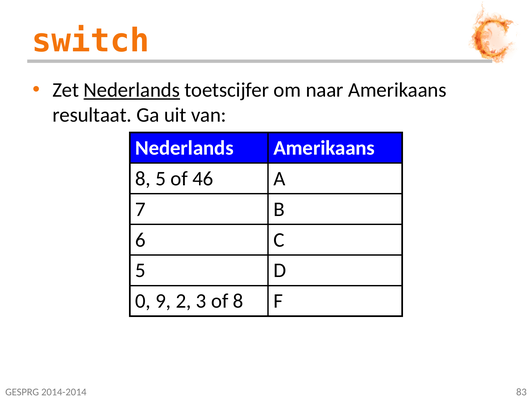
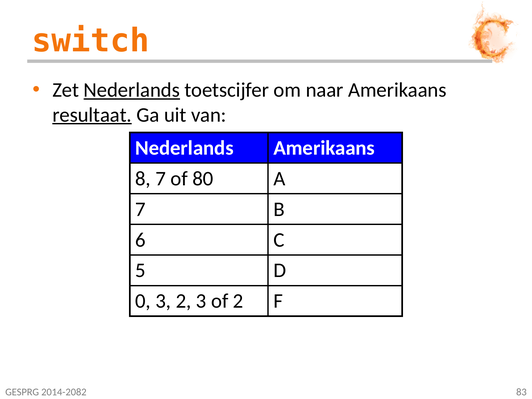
resultaat underline: none -> present (92, 115)
8 5: 5 -> 7 (161, 179)
46: 46 -> 80 (203, 179)
0 9: 9 -> 3 (163, 301)
of 8: 8 -> 2 (238, 301)
2014-2014: 2014-2014 -> 2014-2082 (64, 392)
